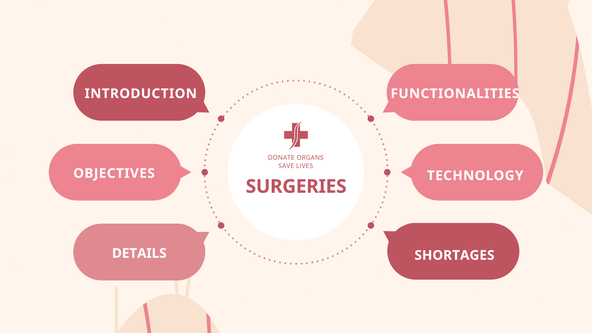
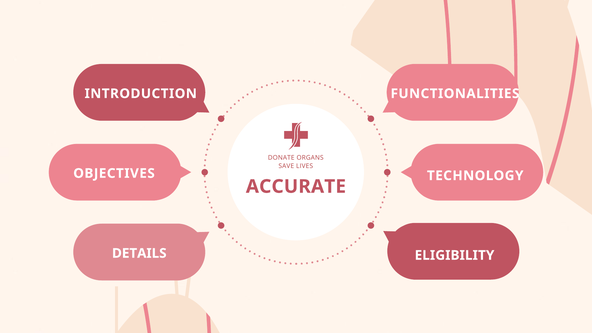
SURGERIES: SURGERIES -> ACCURATE (296, 187)
SHORTAGES: SHORTAGES -> ELIGIBILITY (454, 255)
